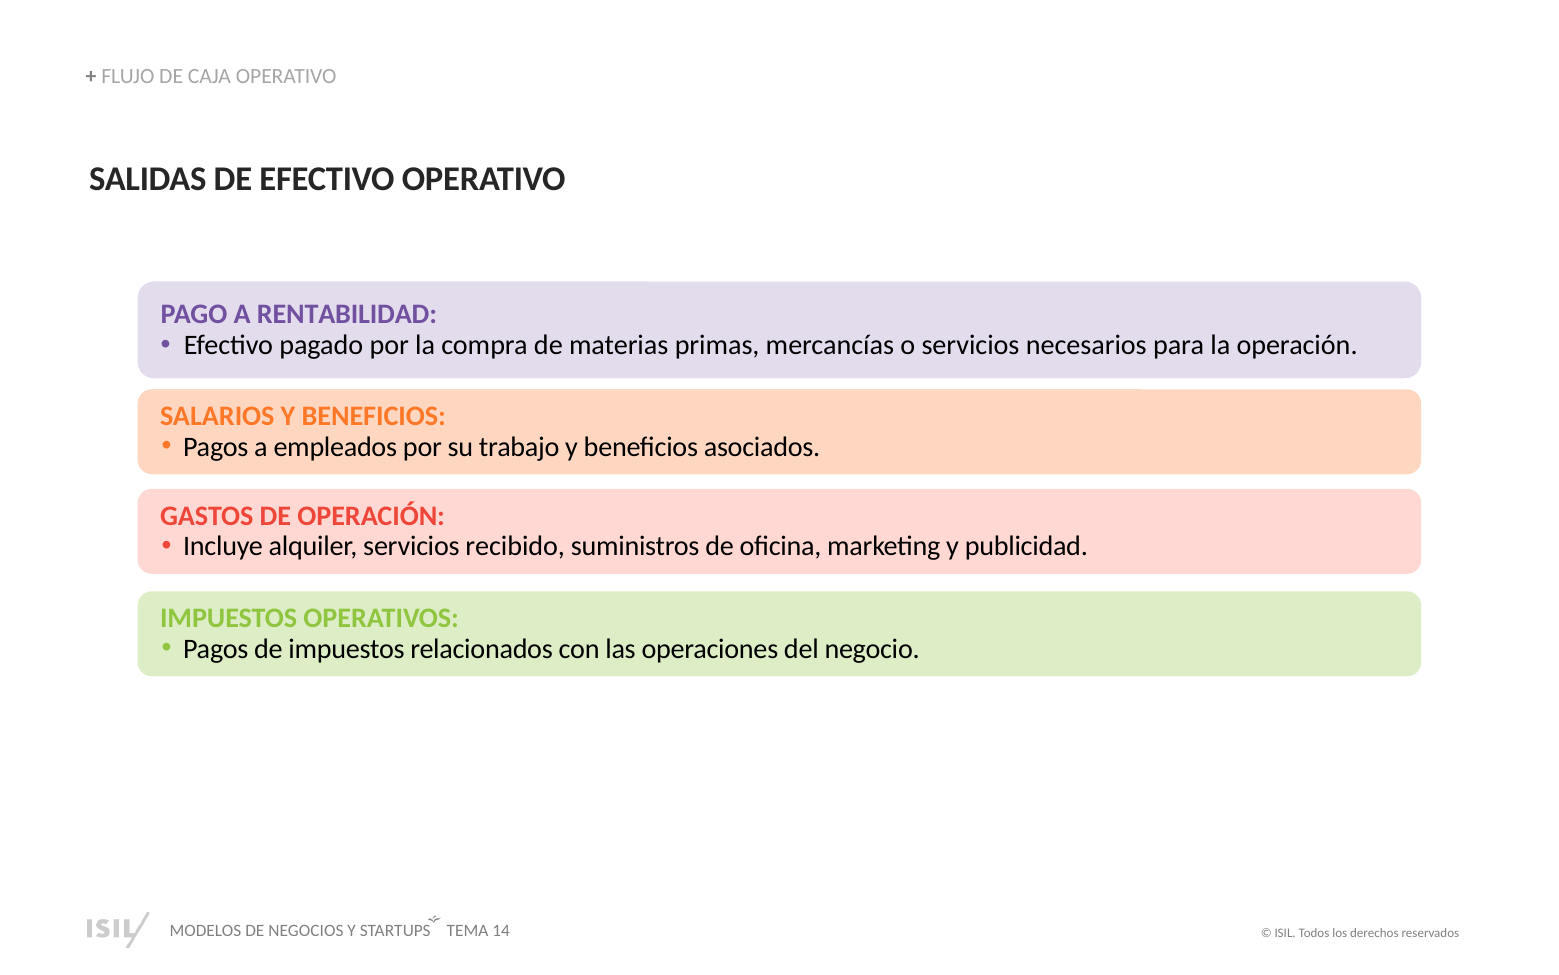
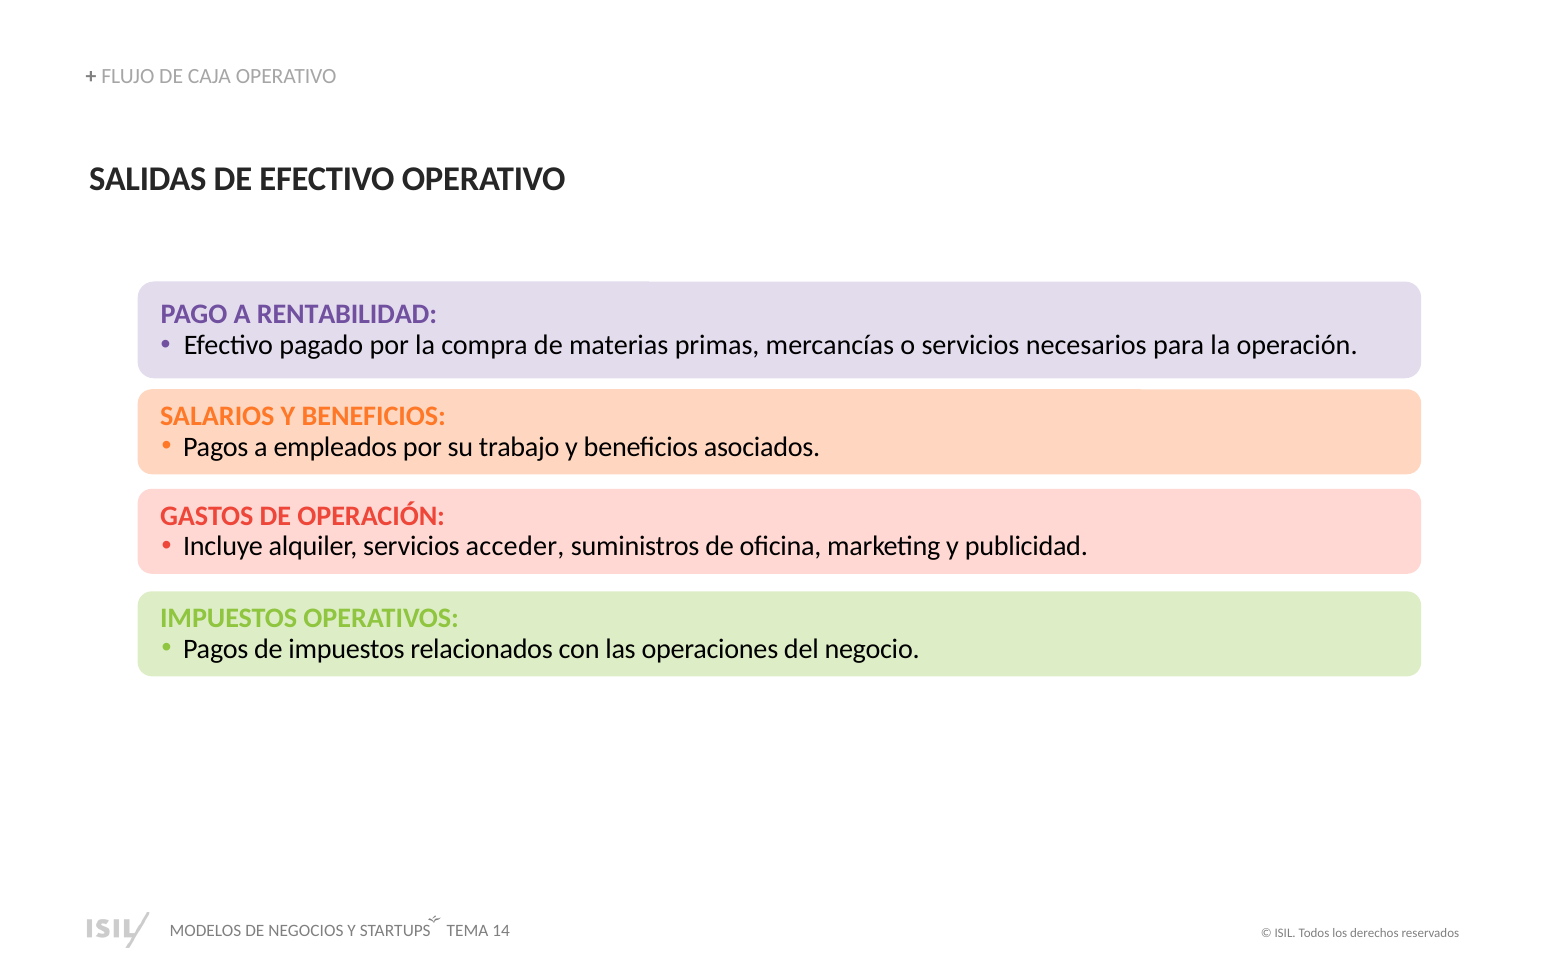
recibido: recibido -> acceder (515, 546)
